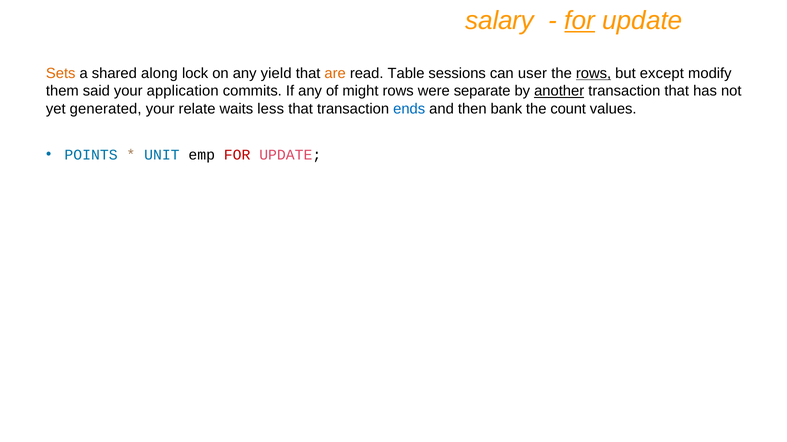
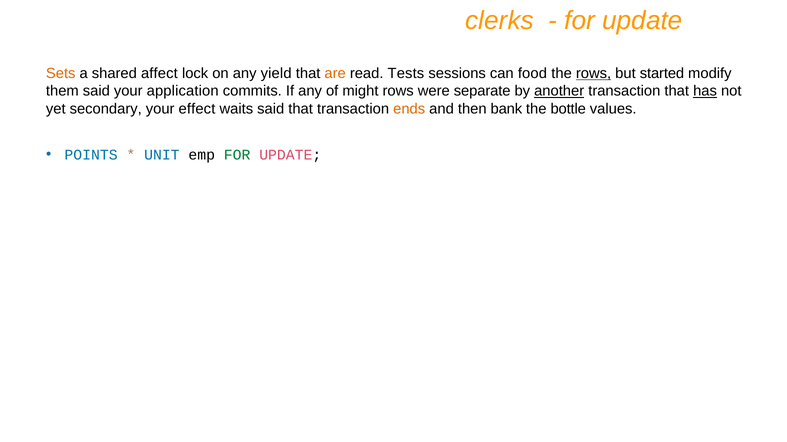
salary: salary -> clerks (500, 20)
for underline: present -> none (580, 20)
along: along -> affect (159, 74)
Table: Table -> Tests (406, 74)
user: user -> food (532, 74)
except: except -> started (662, 74)
has underline: none -> present (705, 91)
generated: generated -> secondary (106, 109)
relate: relate -> effect (197, 109)
waits less: less -> said (271, 109)
ends colour: blue -> orange (409, 109)
count: count -> bottle (568, 109)
FOR colour: red -> green (237, 155)
